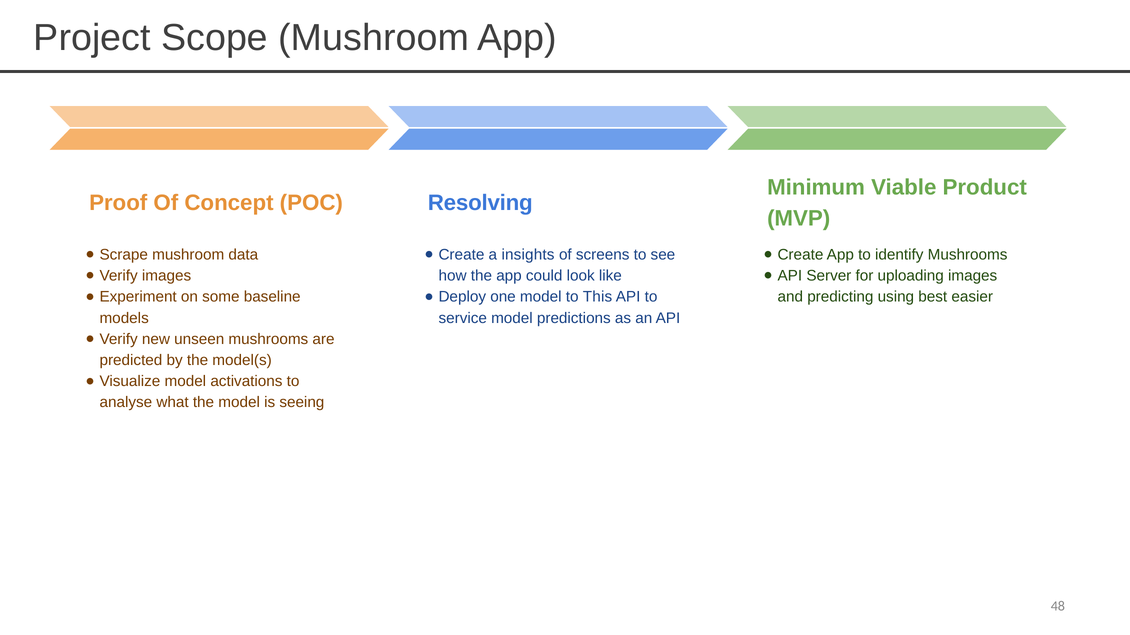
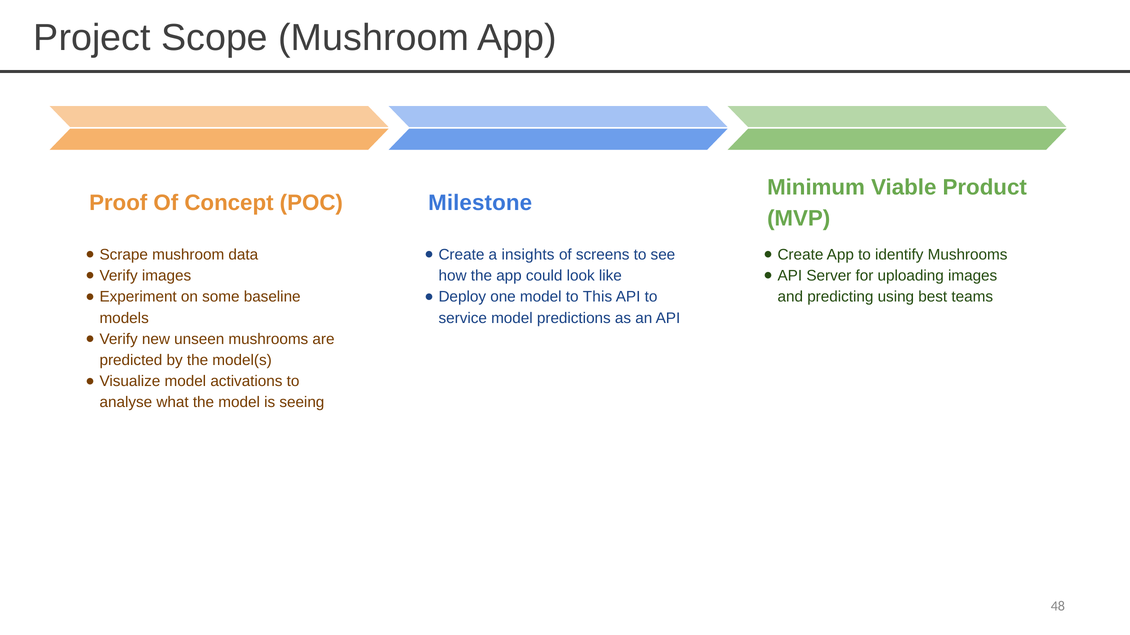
Resolving: Resolving -> Milestone (480, 203)
easier: easier -> teams (972, 297)
